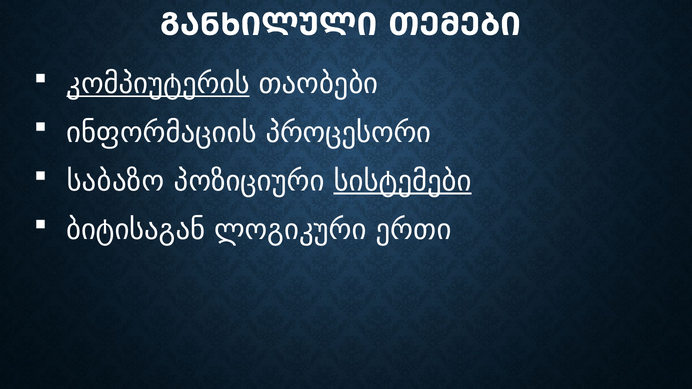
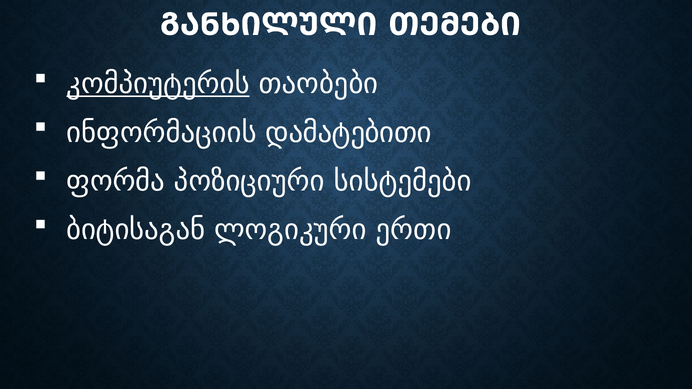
პროცესორი: პროცესორი -> დამატებითი (349, 133)
საბაზო: საბაზო -> ფორმა (116, 181)
სისტემები underline: present -> none (403, 181)
